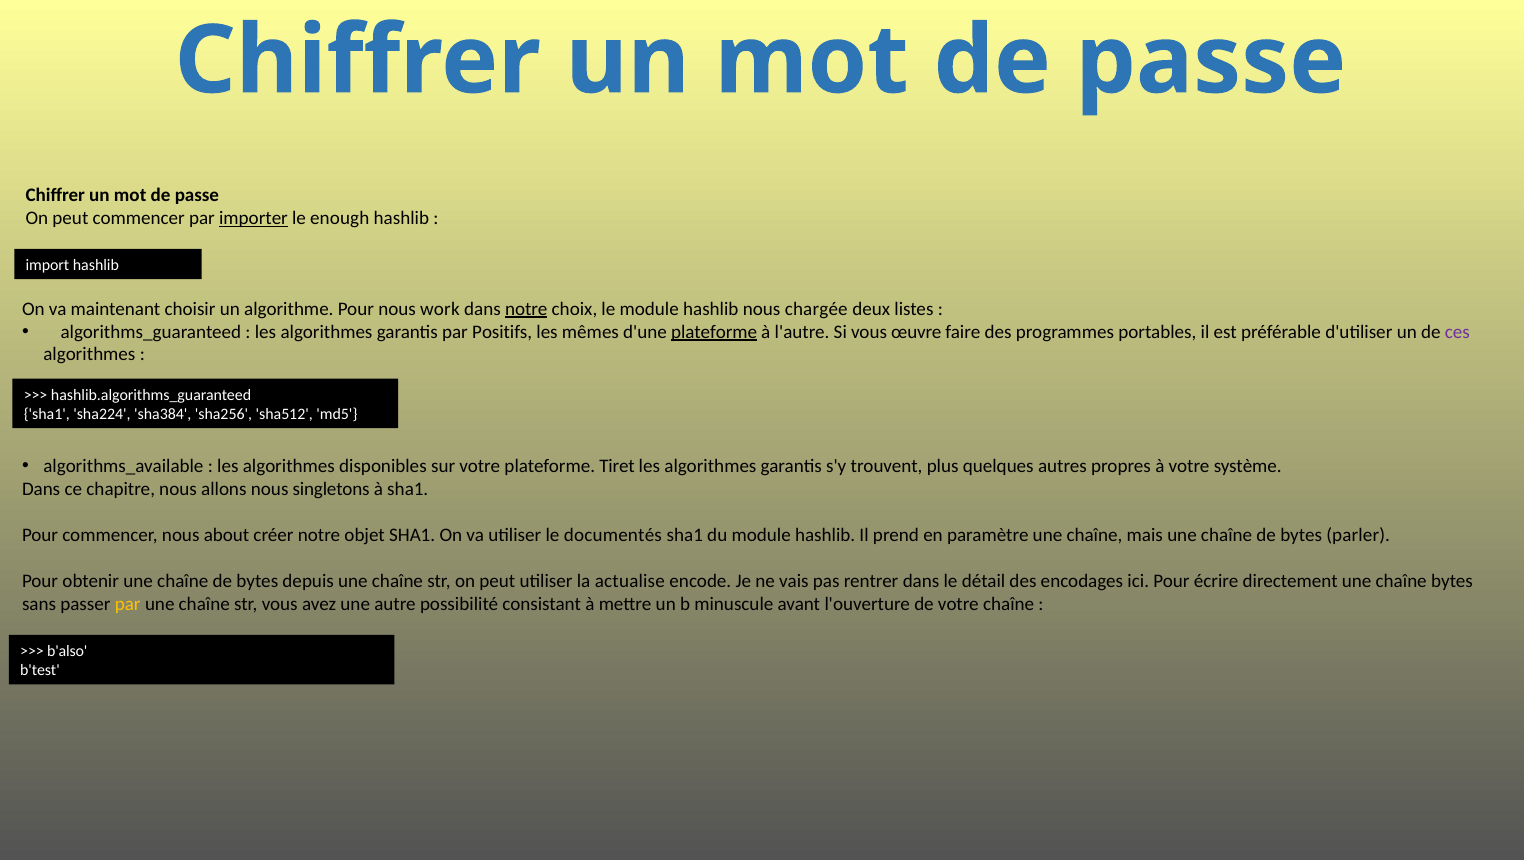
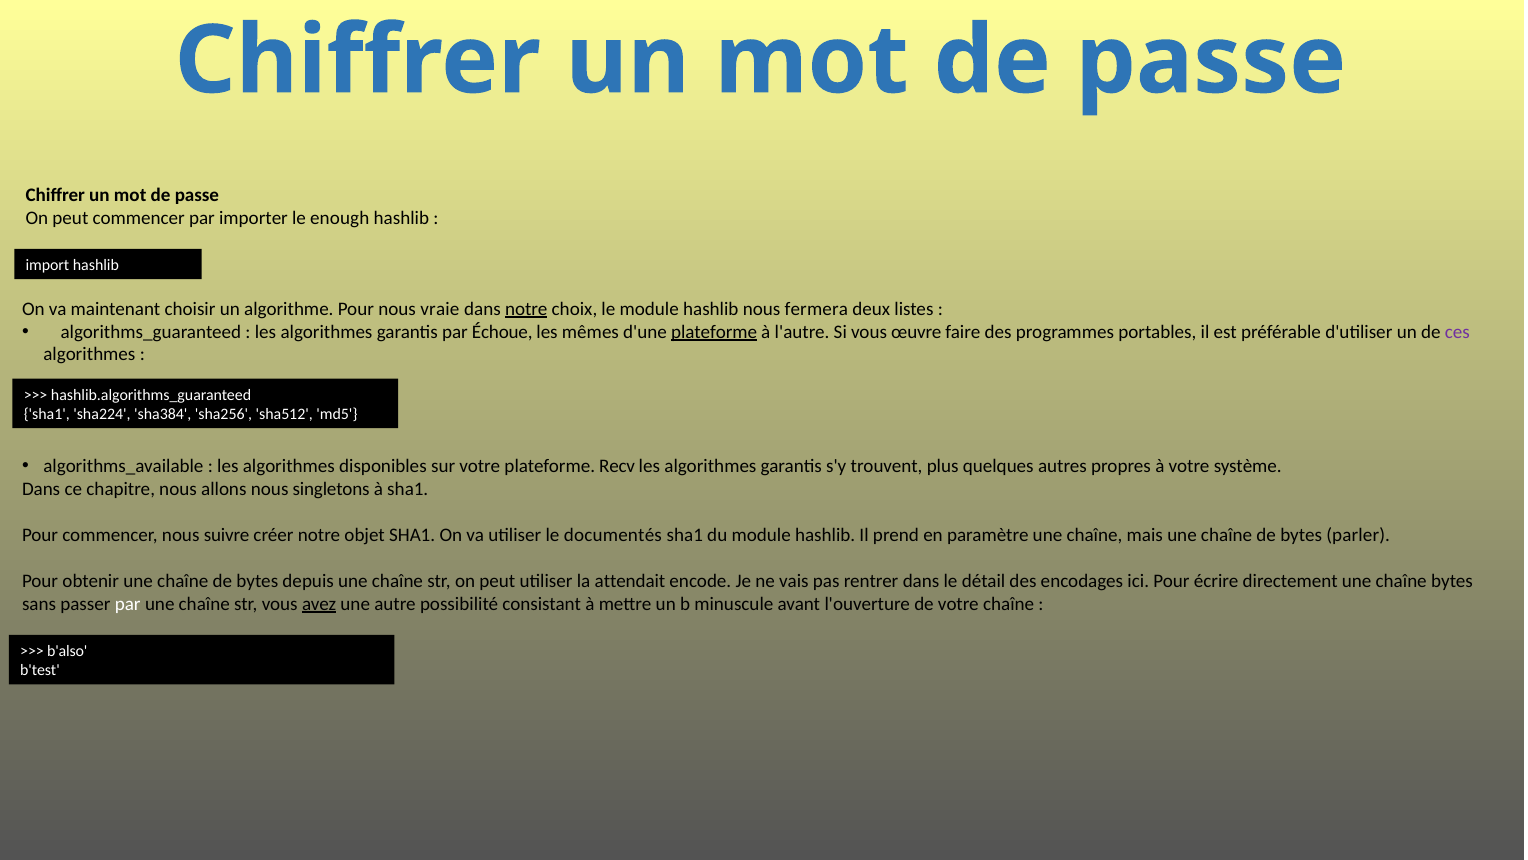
importer underline: present -> none (253, 218)
work: work -> vraie (440, 309)
chargée: chargée -> fermera (816, 309)
Positifs: Positifs -> Échoue (502, 332)
Tiret: Tiret -> Recv (617, 466)
about: about -> suivre (227, 535)
actualise: actualise -> attendait (630, 580)
par colour: yellow -> white (128, 603)
avez underline: none -> present (319, 603)
